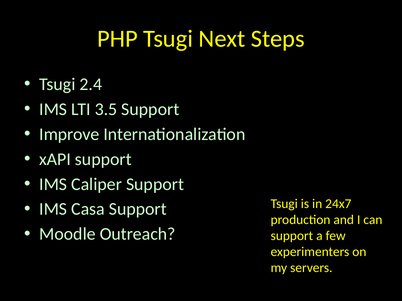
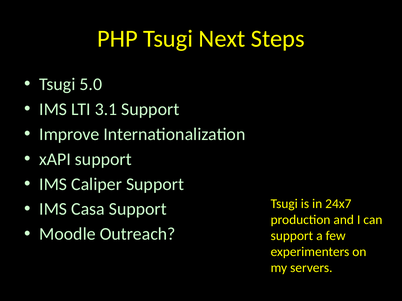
2.4: 2.4 -> 5.0 (91, 84)
3.5: 3.5 -> 3.1 (106, 109)
